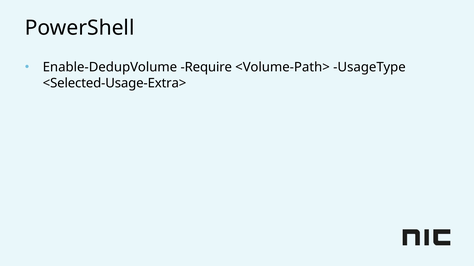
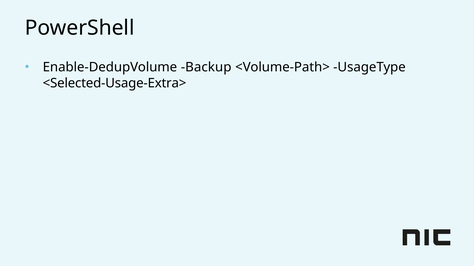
Require: Require -> Backup (206, 67)
